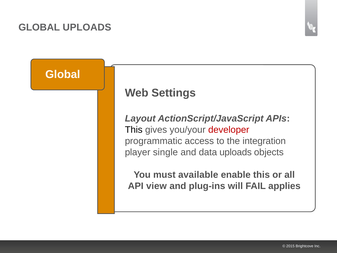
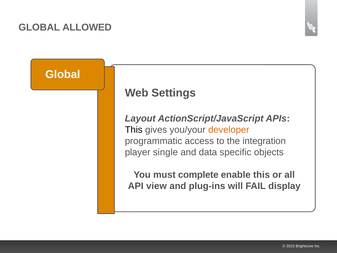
GLOBAL UPLOADS: UPLOADS -> ALLOWED (87, 27)
developer colour: red -> orange (229, 130)
data uploads: uploads -> specific (235, 152)
available: available -> complete (198, 175)
applies: applies -> display (284, 186)
